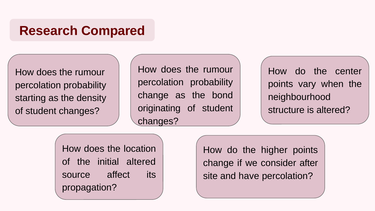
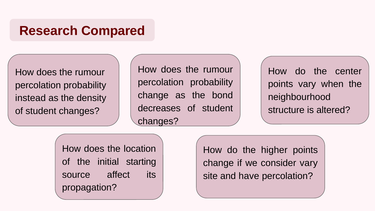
starting: starting -> instead (30, 98)
originating: originating -> decreases (159, 108)
initial altered: altered -> starting (141, 162)
consider after: after -> vary (309, 163)
